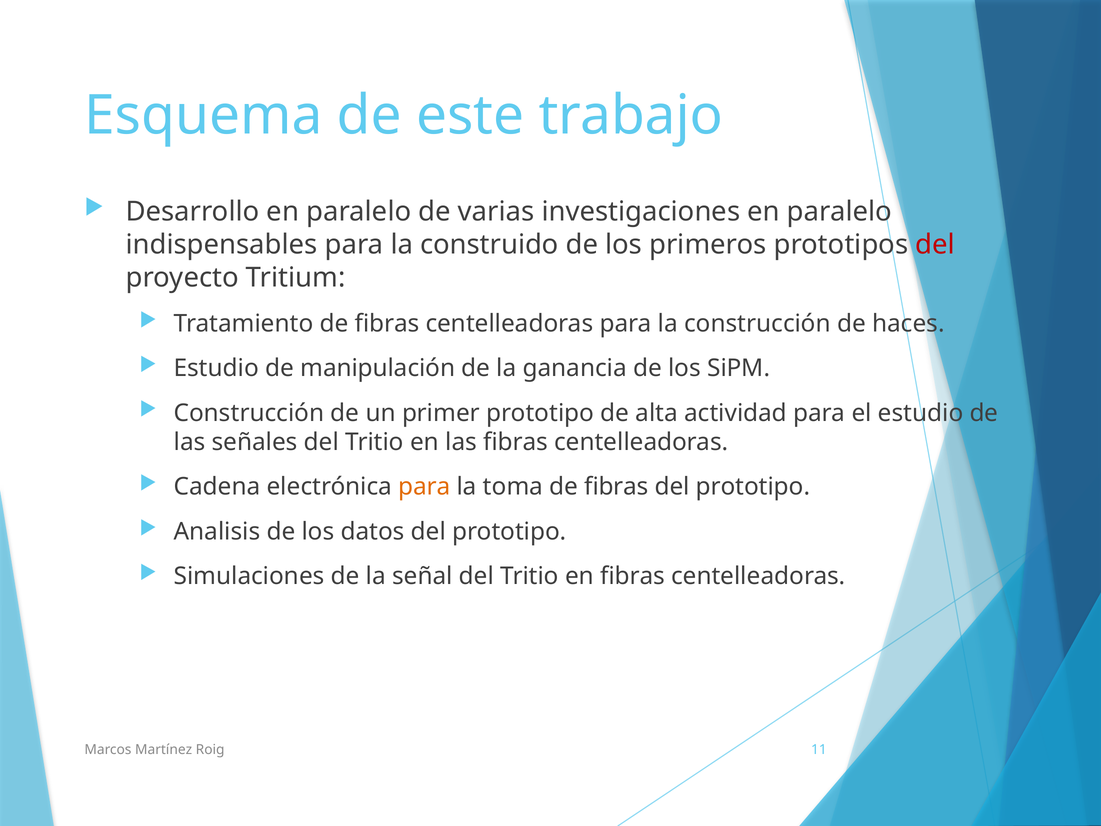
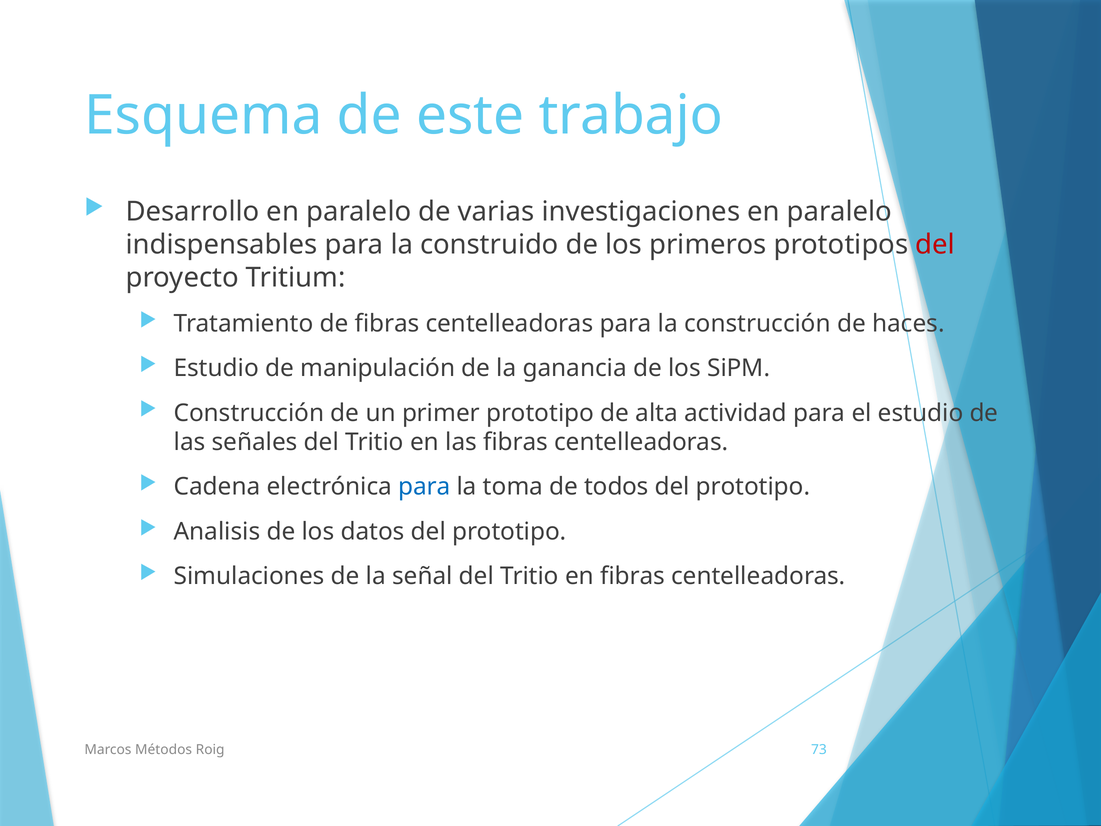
para colour: orange -> blue (425, 487)
toma de fibras: fibras -> todos (616, 487)
Martínez: Martínez -> Métodos (164, 749)
11: 11 -> 73 (819, 749)
